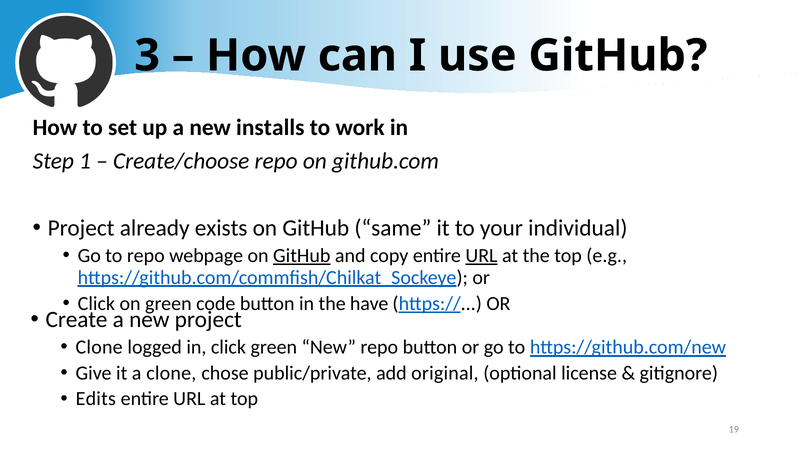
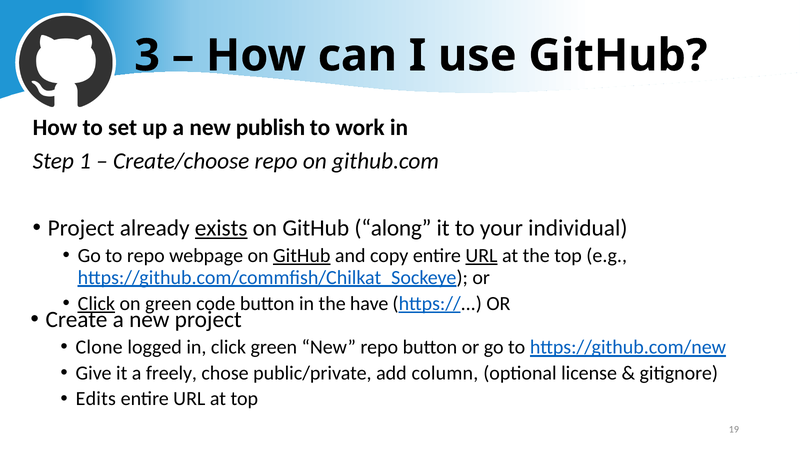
installs: installs -> publish (270, 128)
exists underline: none -> present (221, 228)
same: same -> along (393, 228)
Click underline: none -> present (96, 304)
a clone: clone -> freely (171, 373)
original: original -> column (445, 373)
